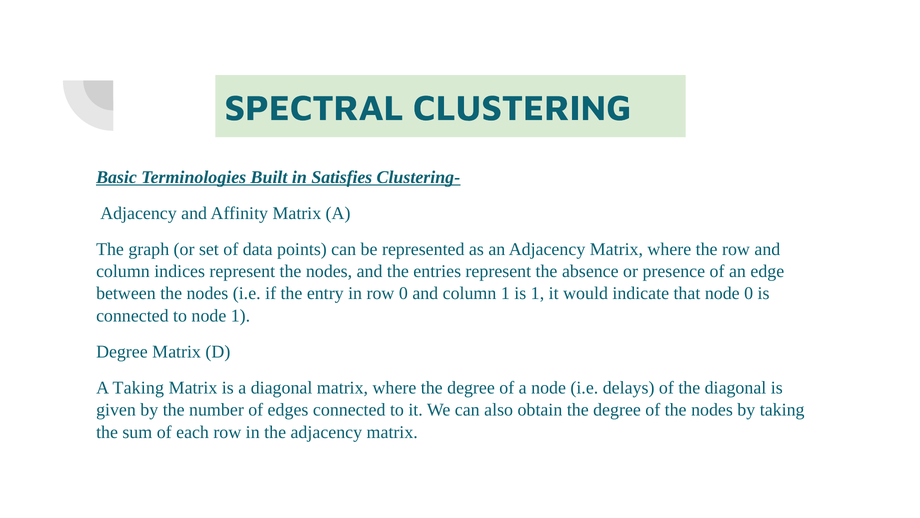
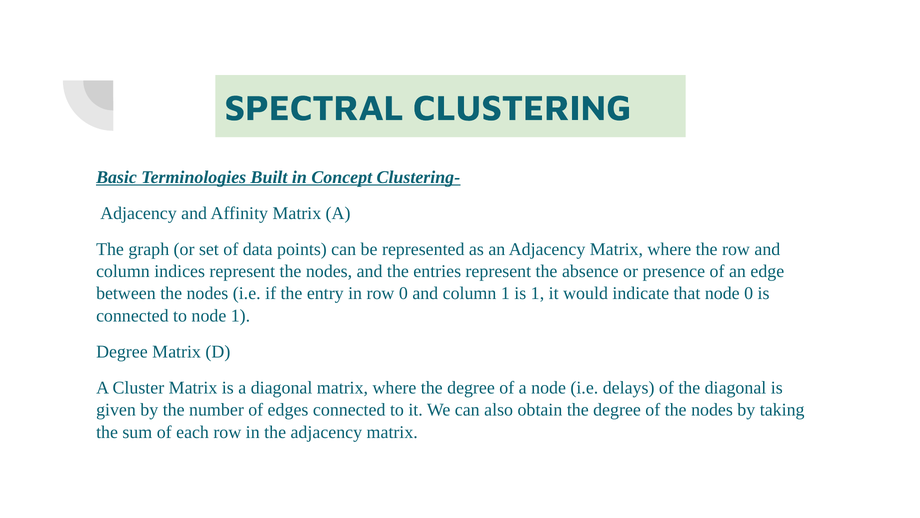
Satisfies: Satisfies -> Concept (342, 177)
A Taking: Taking -> Cluster (138, 387)
